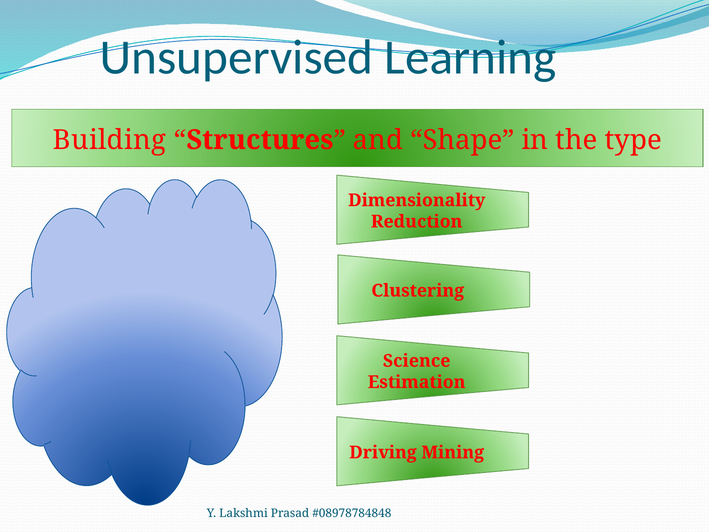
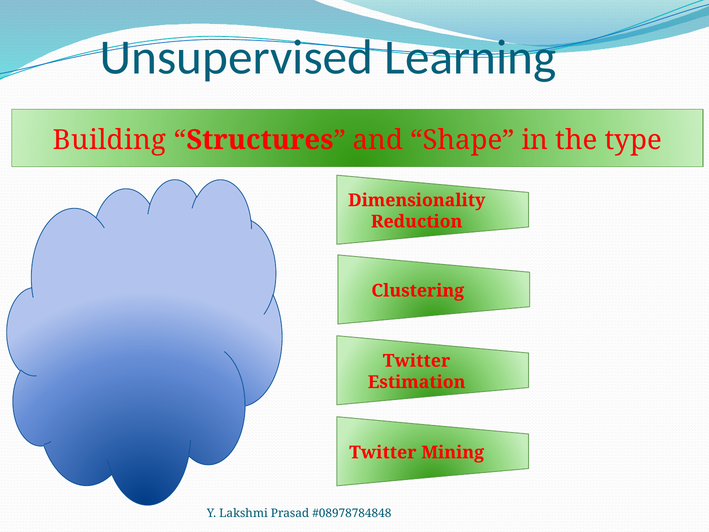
Science: Science -> Twitter (417, 361)
Driving: Driving -> Twitter (383, 452)
